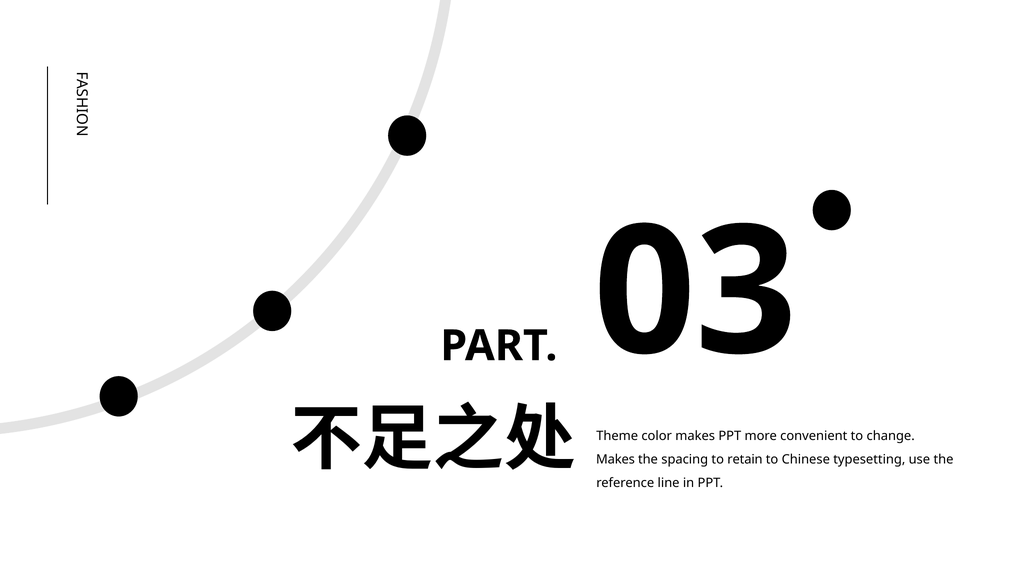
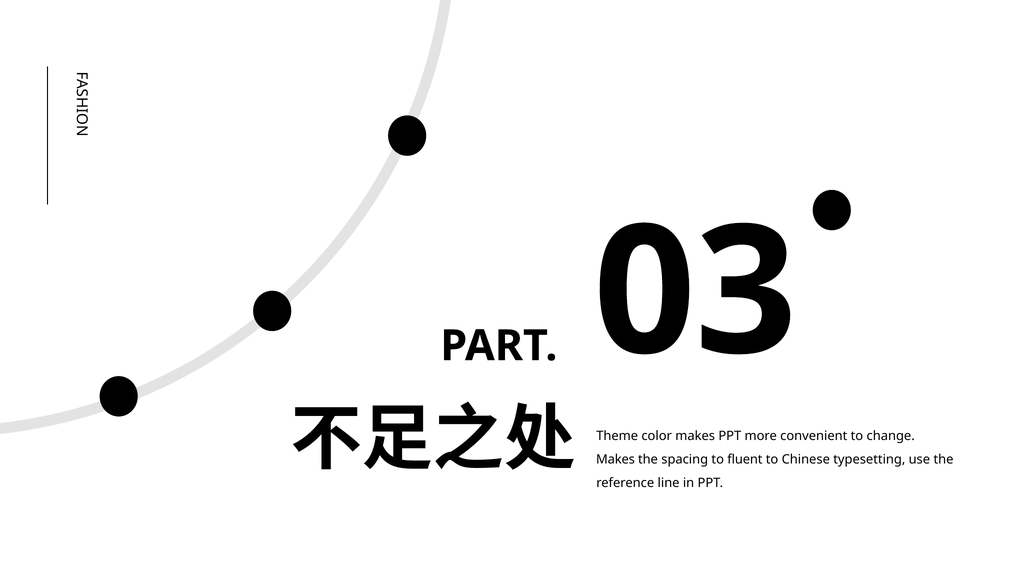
retain: retain -> fluent (745, 459)
